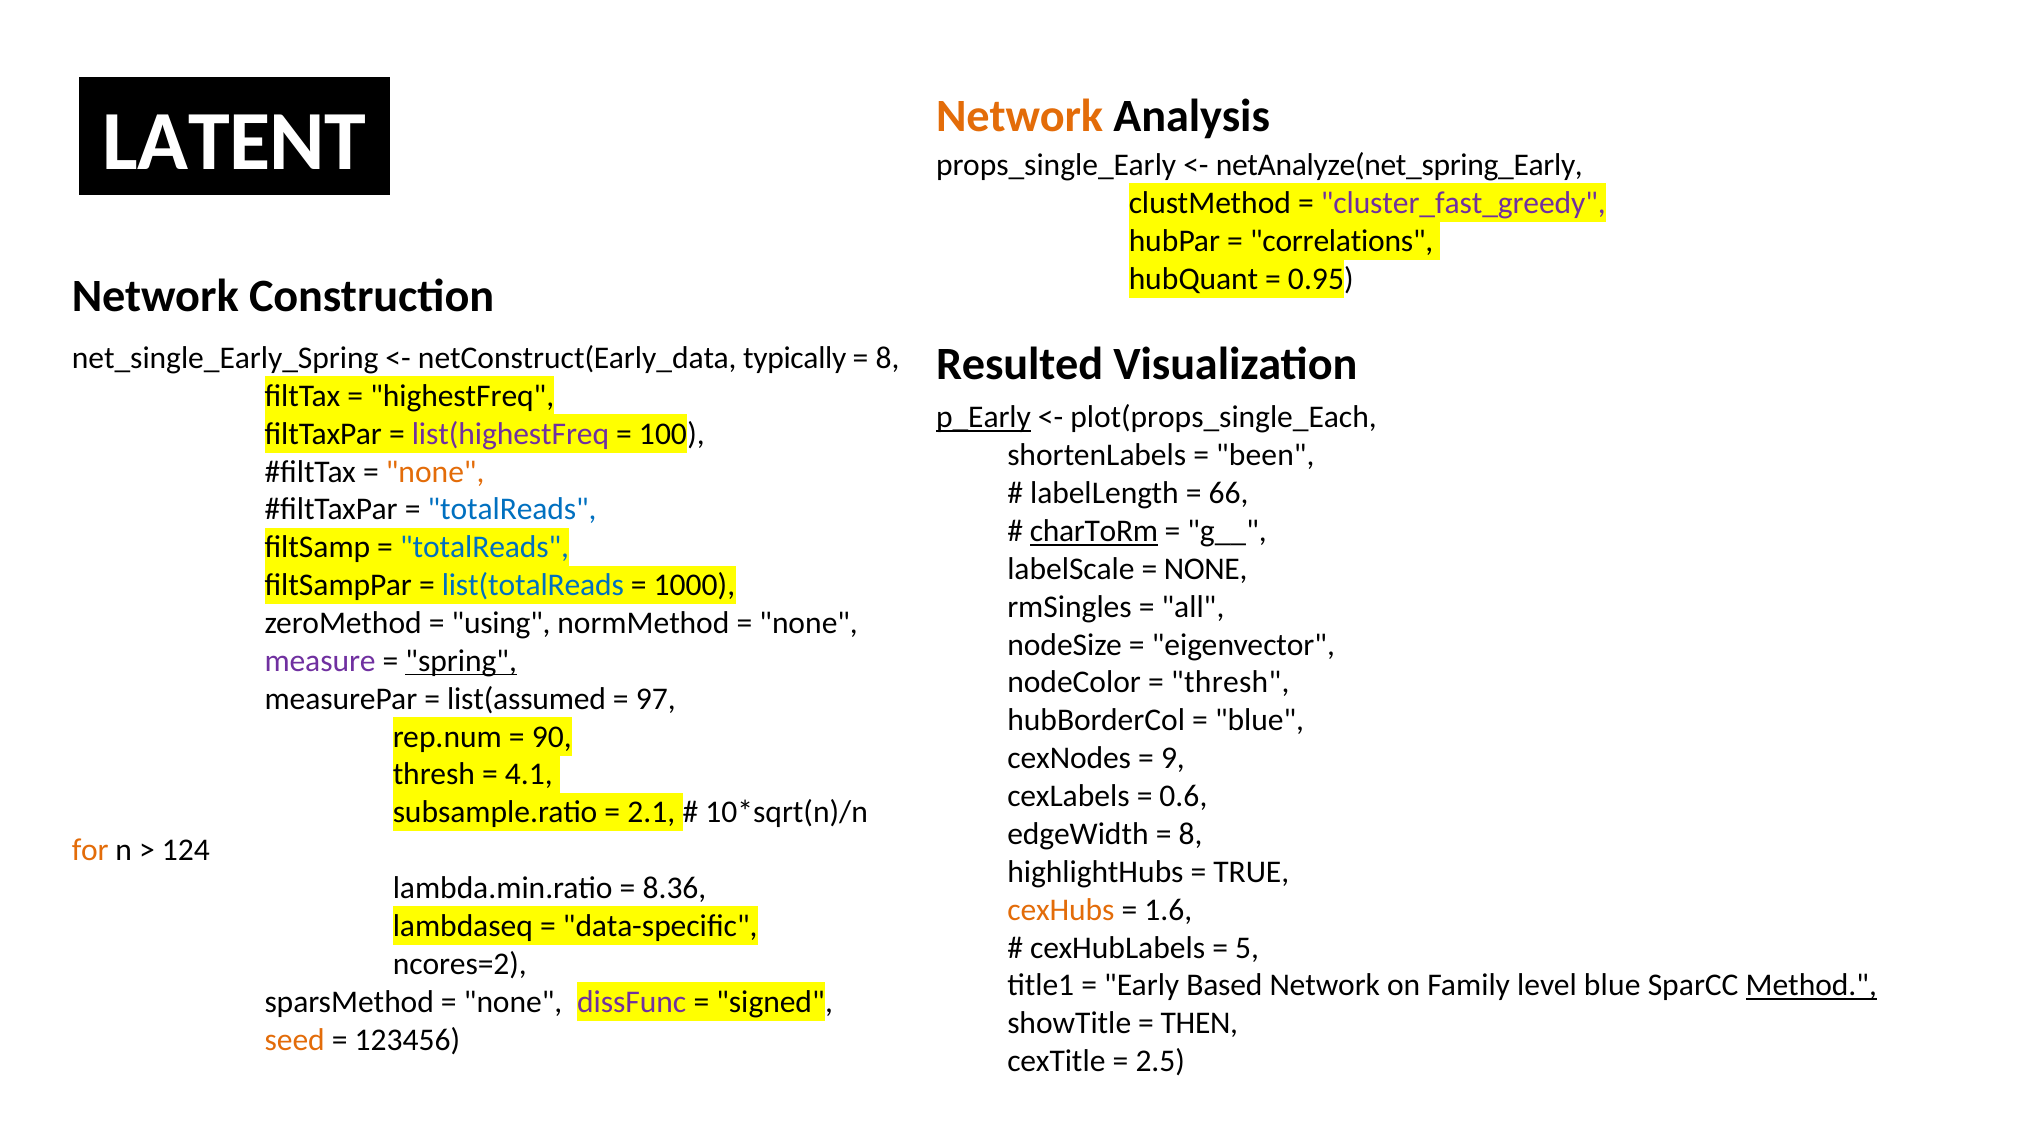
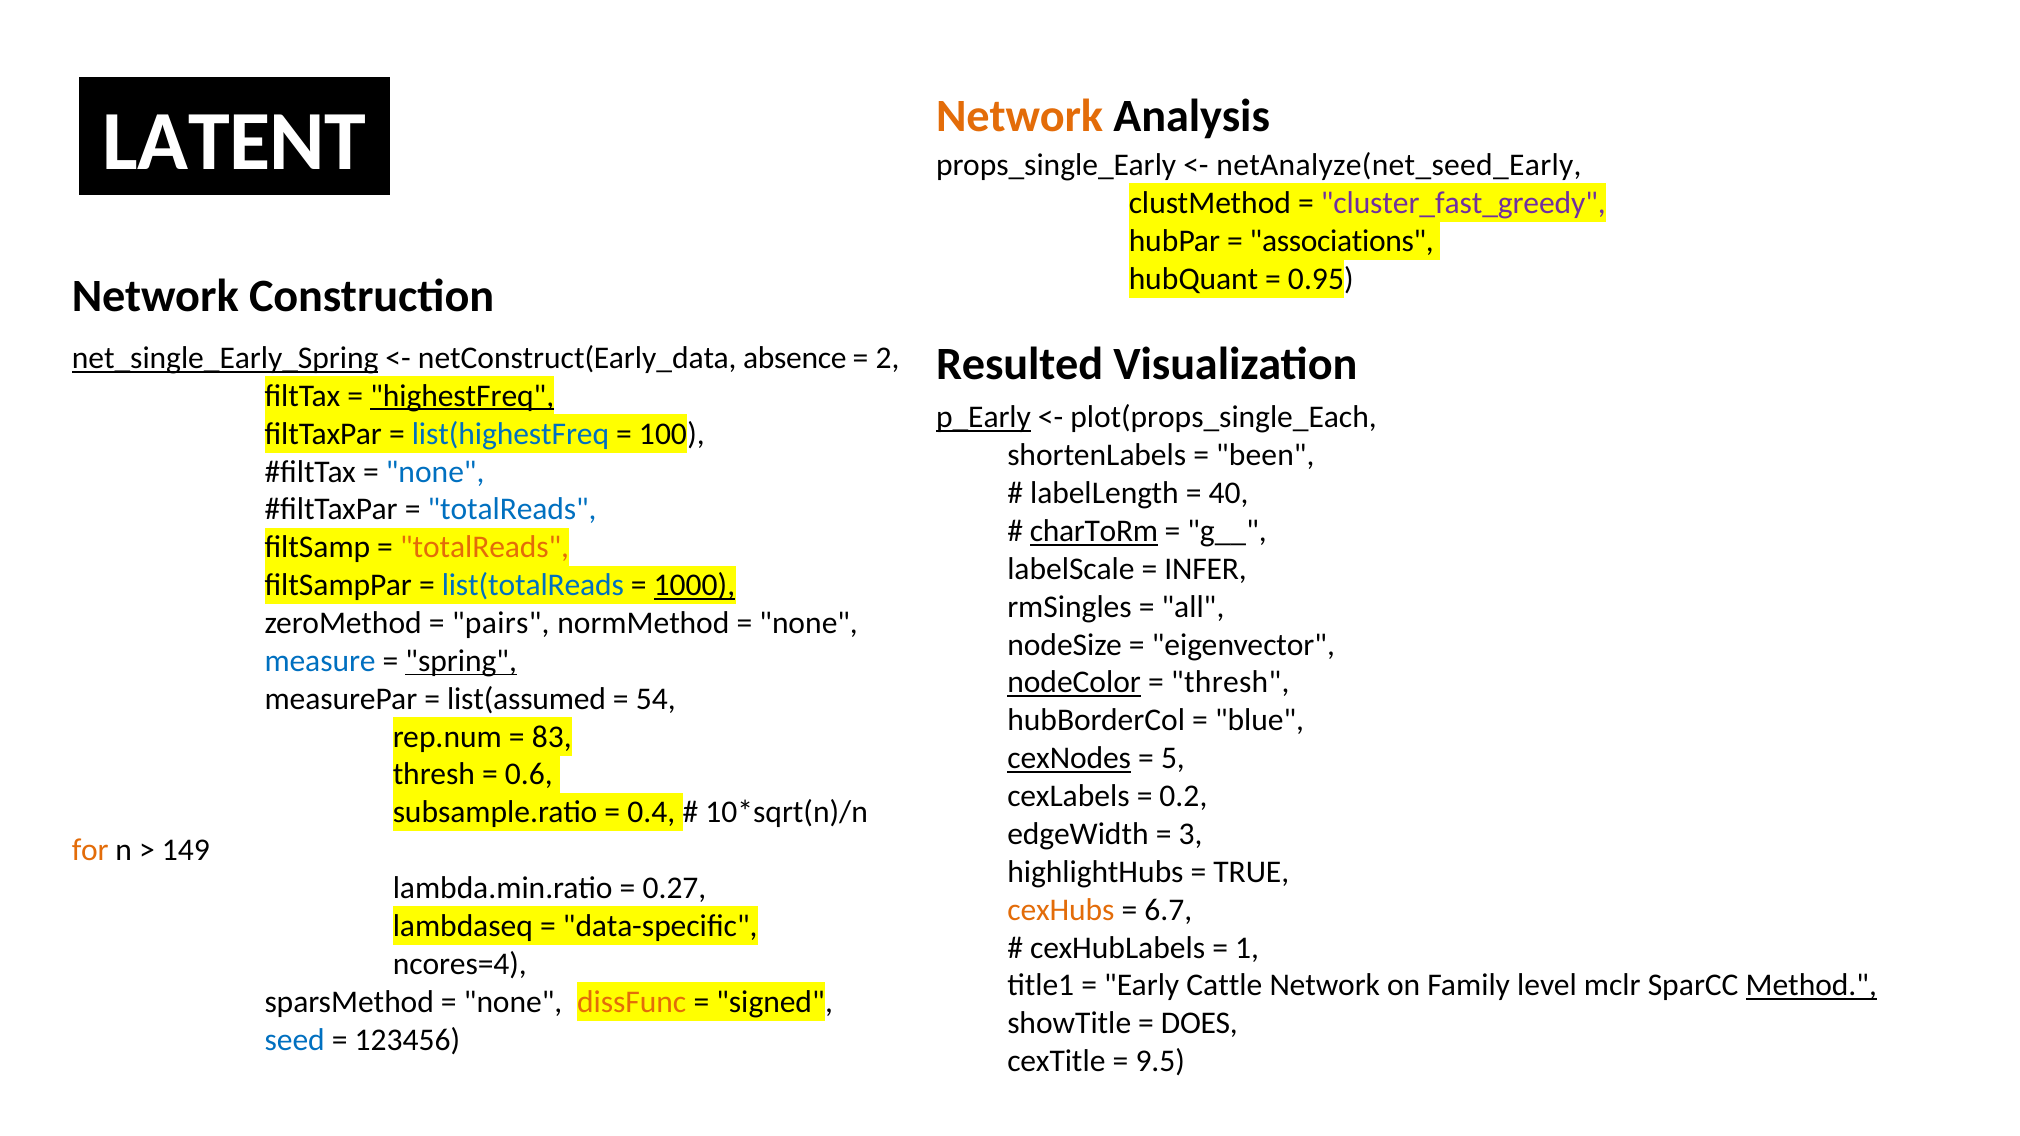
netAnalyze(net_spring_Early: netAnalyze(net_spring_Early -> netAnalyze(net_seed_Early (1399, 165)
correlations: correlations -> associations (1342, 241)
net_single_Early_Spring underline: none -> present (225, 358)
typically: typically -> absence (795, 358)
8: 8 -> 2 (887, 358)
highestFreq underline: none -> present (462, 396)
list(highestFreq colour: purple -> blue (510, 434)
none colour: orange -> blue (435, 472)
66: 66 -> 40 (1229, 493)
totalReads colour: blue -> orange (485, 547)
NONE: NONE -> INFER (1206, 569)
1000 underline: none -> present (694, 585)
using: using -> pairs (501, 623)
measure colour: purple -> blue (320, 661)
nodeColor underline: none -> present (1074, 683)
97: 97 -> 54 (656, 699)
90: 90 -> 83 (552, 737)
cexNodes underline: none -> present (1069, 758)
9: 9 -> 5 (1173, 758)
4.1: 4.1 -> 0.6 (529, 775)
0.6: 0.6 -> 0.2 (1183, 796)
2.1: 2.1 -> 0.4 (651, 813)
8: 8 -> 3 (1191, 834)
124: 124 -> 149 (186, 850)
8.36: 8.36 -> 0.27 (674, 888)
1.6: 1.6 -> 6.7 (1168, 910)
5: 5 -> 1 (1247, 948)
ncores=2: ncores=2 -> ncores=4 (460, 964)
Based: Based -> Cattle (1224, 986)
level blue: blue -> mclr (1612, 986)
dissFunc colour: purple -> orange (632, 1002)
THEN: THEN -> DOES (1199, 1024)
seed colour: orange -> blue (295, 1040)
2.5: 2.5 -> 9.5 (1160, 1061)
